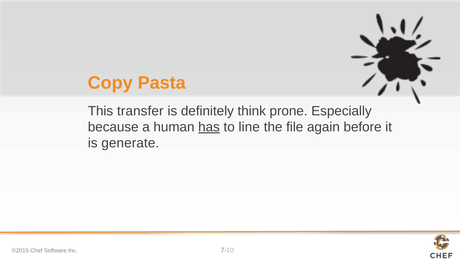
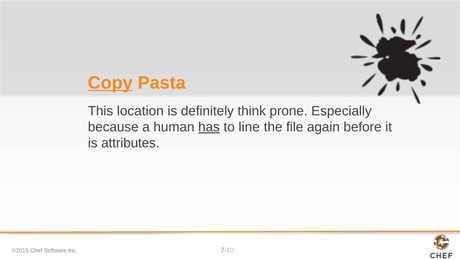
Copy underline: none -> present (110, 83)
transfer: transfer -> location (140, 111)
generate: generate -> attributes (130, 143)
